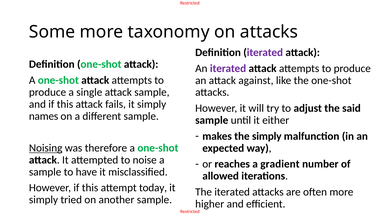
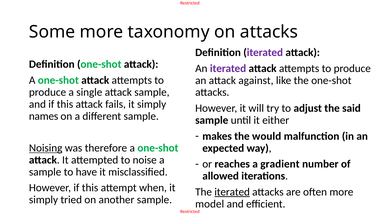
the simply: simply -> would (267, 136)
today: today -> when (153, 188)
iterated underline: none -> present (232, 192)
higher: higher -> model (210, 204)
